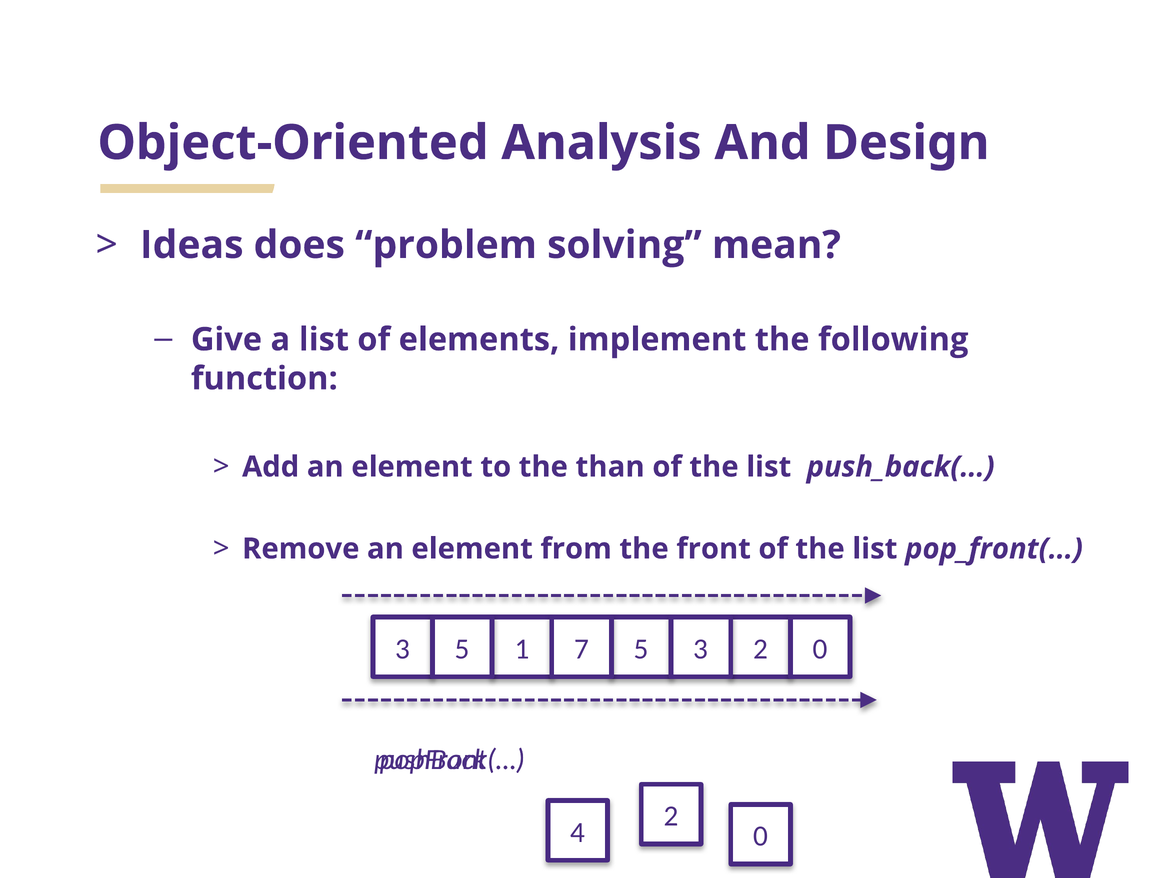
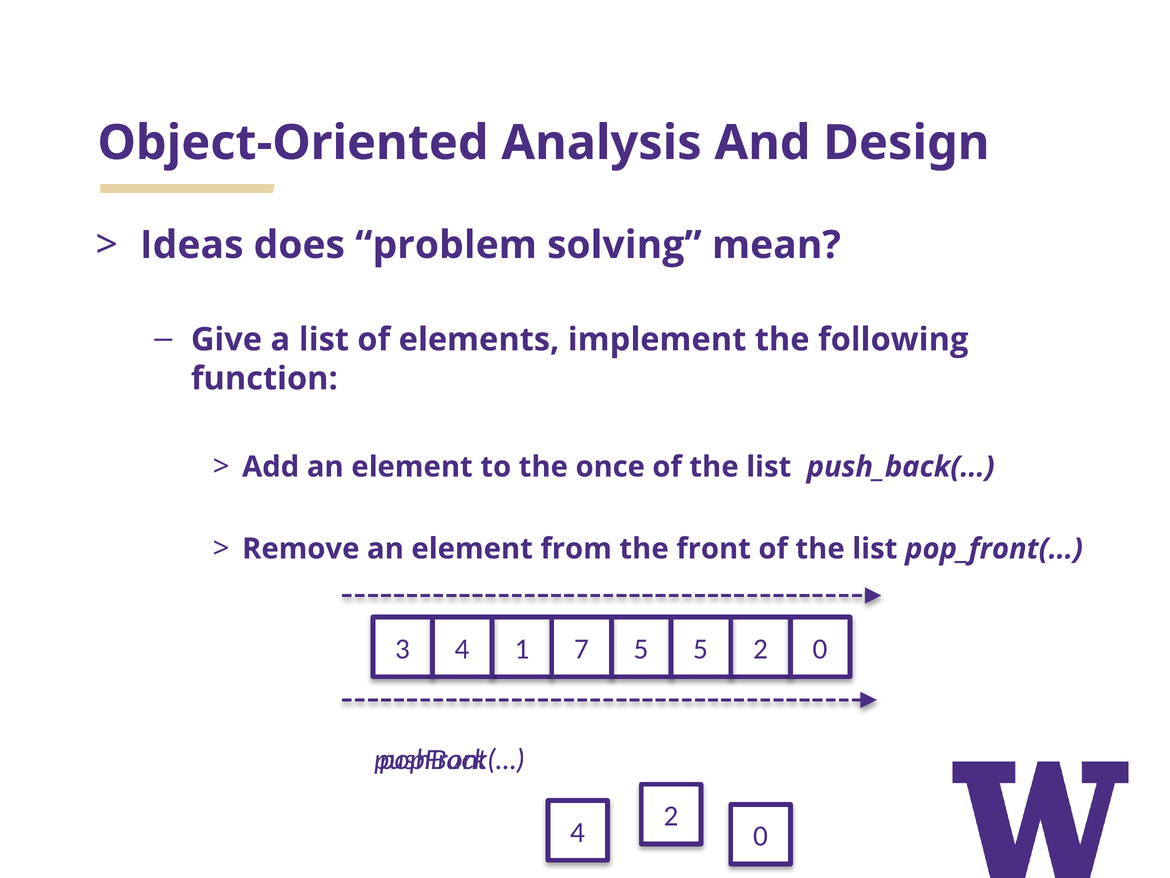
than: than -> once (610, 467)
3 5: 5 -> 4 (462, 649)
5 3: 3 -> 5 (701, 649)
